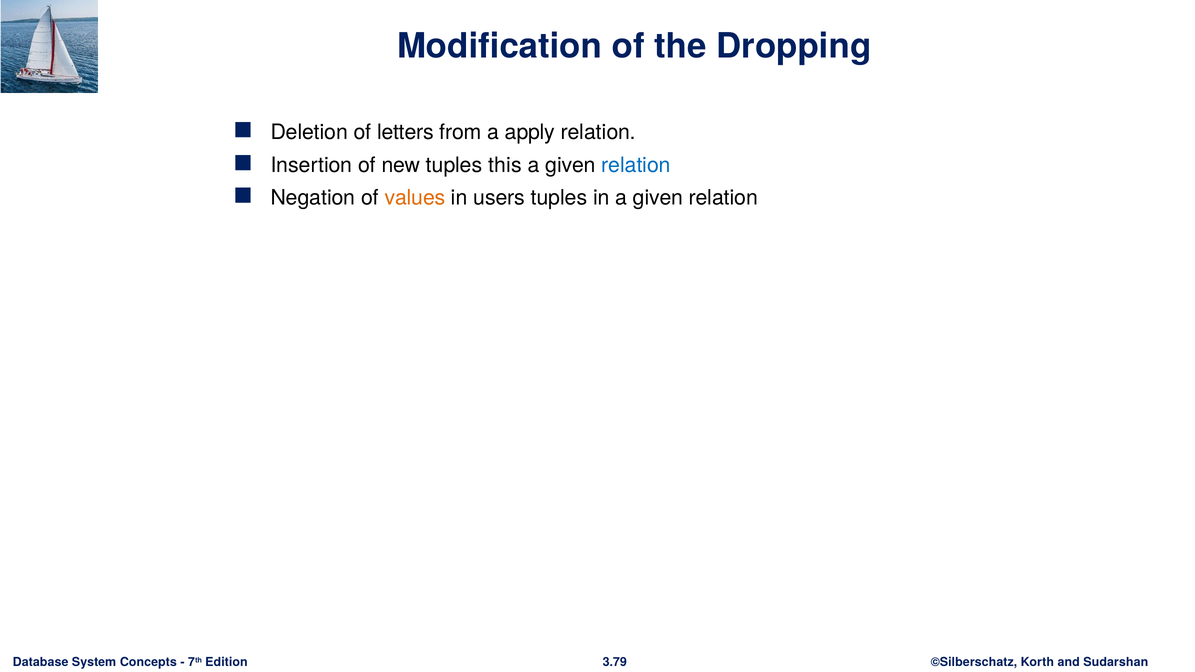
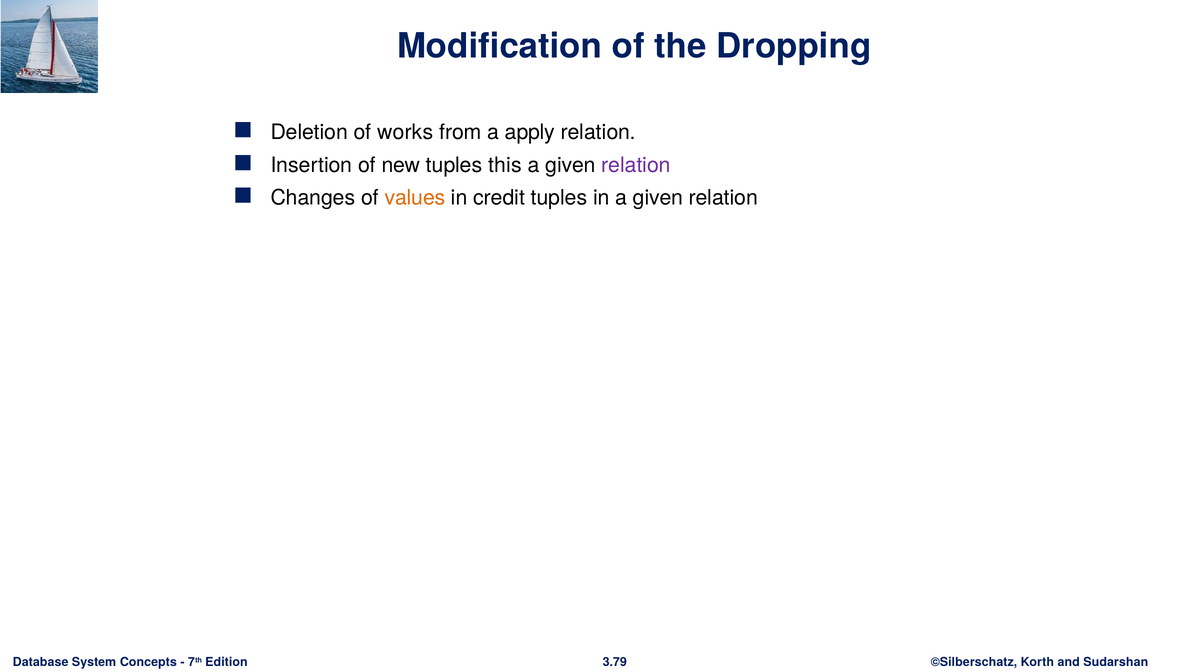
letters: letters -> works (405, 132)
relation colour: blue -> purple (636, 165)
Negation: Negation -> Changes (313, 198)
users: users -> credit (499, 198)
